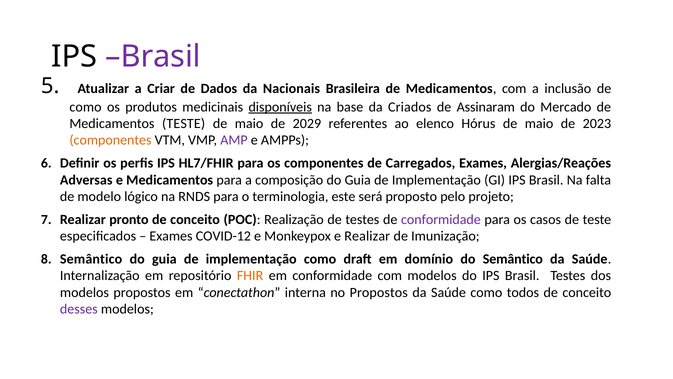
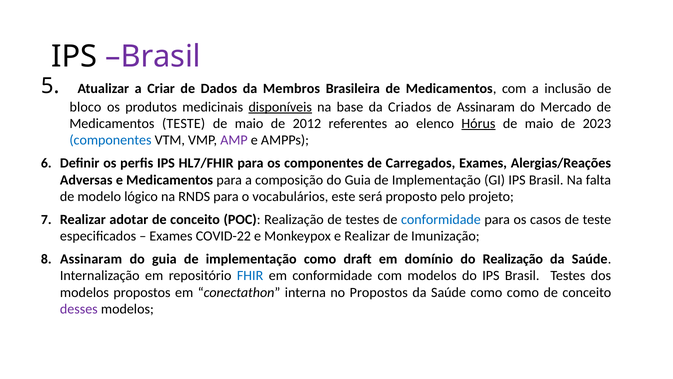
Nacionais: Nacionais -> Membros (291, 89)
como: como -> bloco (85, 107)
2029: 2029 -> 2012 (307, 123)
Hórus underline: none -> present (478, 123)
componentes colour: orange -> blue (110, 140)
terminologia: terminologia -> vocabulários (290, 196)
pronto: pronto -> adotar (129, 219)
conformidade colour: purple -> blue (441, 219)
COVID-12: COVID-12 -> COVID-22 (223, 236)
Semântico: Semântico -> Assinaram (91, 259)
do Semântico: Semântico -> Realização (513, 259)
FHIR colour: orange -> blue (250, 276)
como todos: todos -> como (523, 292)
